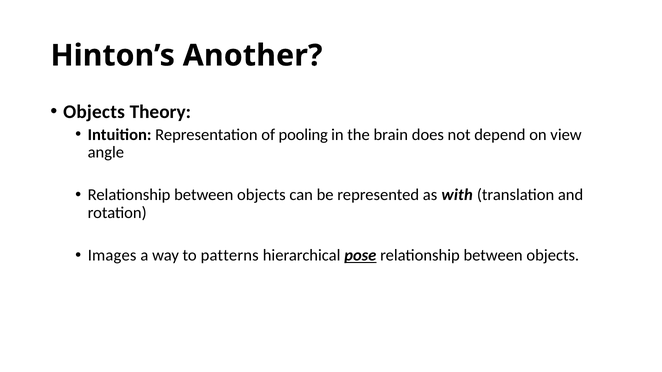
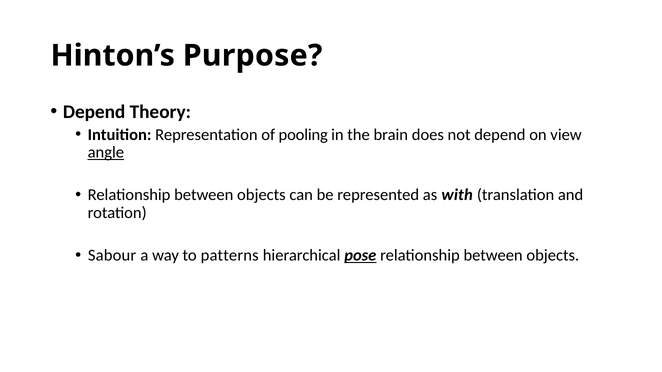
Another: Another -> Purpose (253, 56)
Objects: Objects -> Depend (94, 112)
angle underline: none -> present (106, 153)
Images: Images -> Sabour (112, 256)
